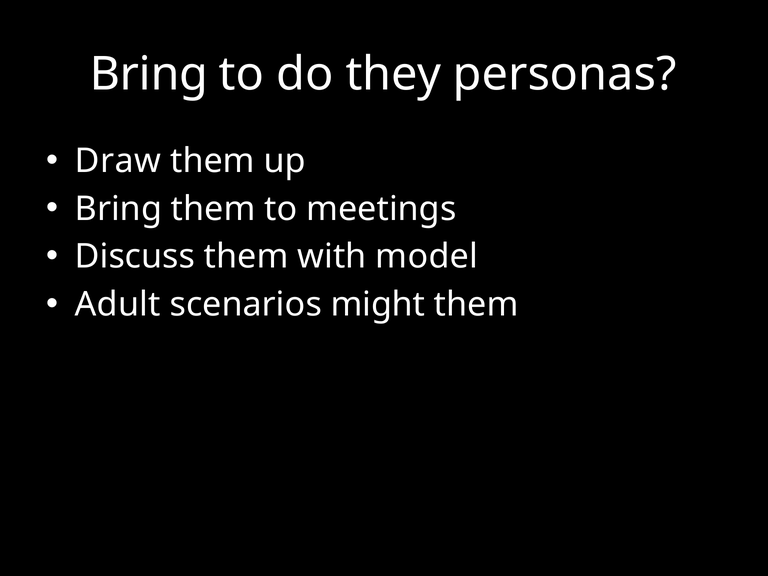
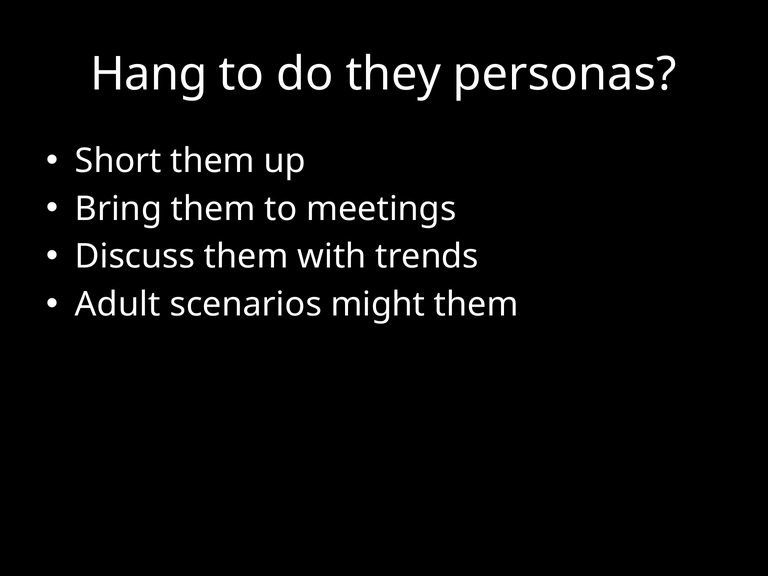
Bring: Bring -> Hang (149, 74)
Draw: Draw -> Short (118, 161)
model: model -> trends (427, 257)
